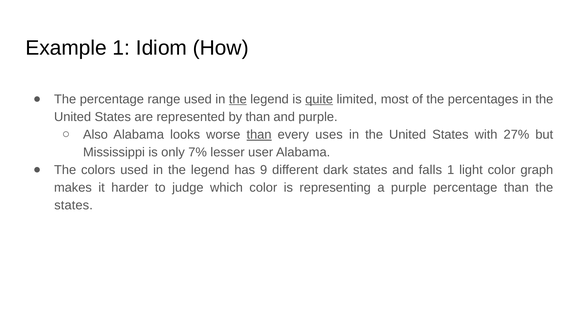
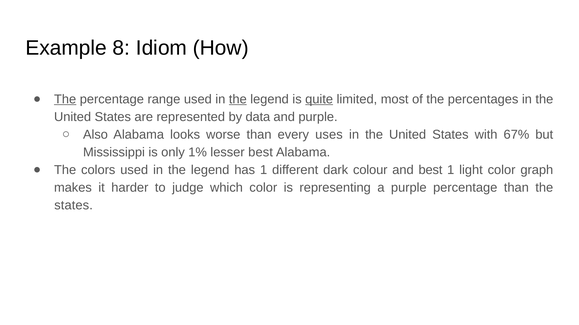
Example 1: 1 -> 8 (121, 48)
The underline: none -> present (65, 99)
by than: than -> data (258, 117)
than underline: present -> none (259, 135)
27%: 27% -> 67% (516, 135)
7%: 7% -> 1% (198, 153)
lesser user: user -> best (261, 153)
has 9: 9 -> 1 (264, 170)
dark states: states -> colour (370, 170)
and falls: falls -> best (430, 170)
